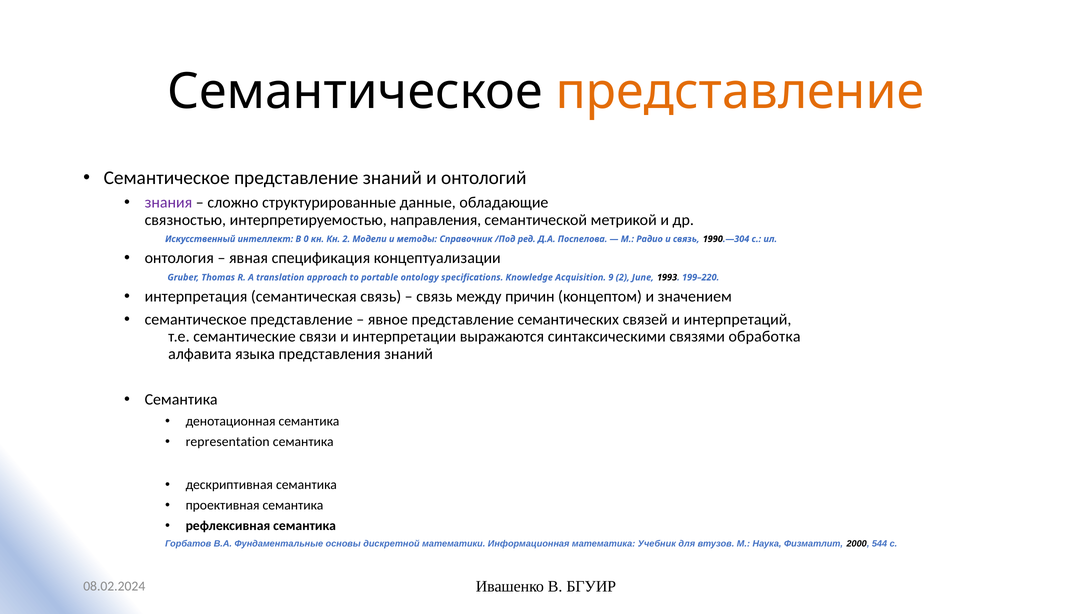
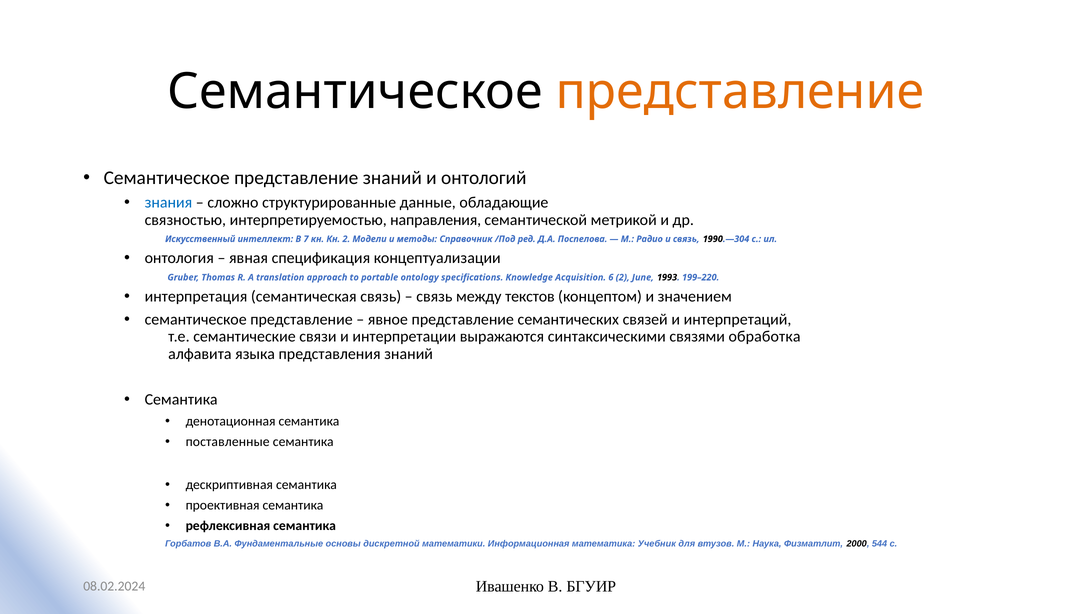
знания colour: purple -> blue (168, 203)
0: 0 -> 7 (306, 239)
9: 9 -> 6 (611, 277)
причин: причин -> текстов (530, 297)
representation: representation -> поставленные (228, 442)
